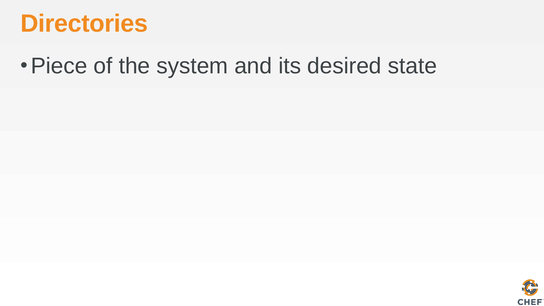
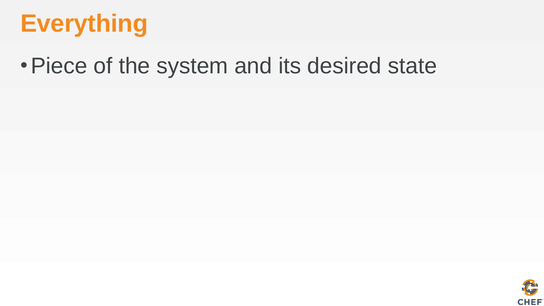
Directories: Directories -> Everything (84, 24)
